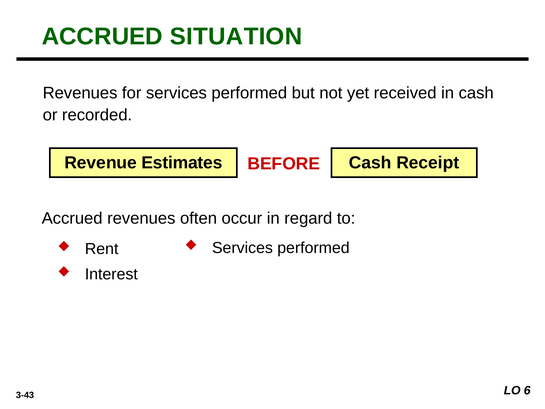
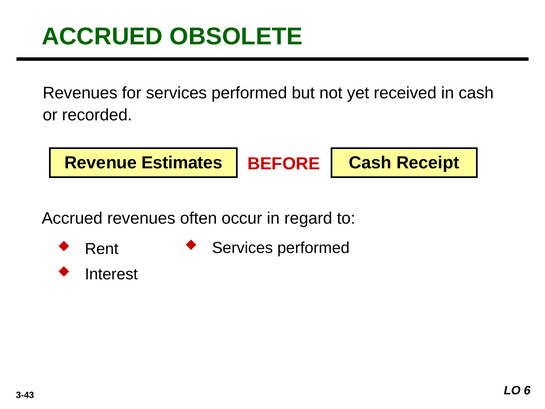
SITUATION: SITUATION -> OBSOLETE (236, 37)
